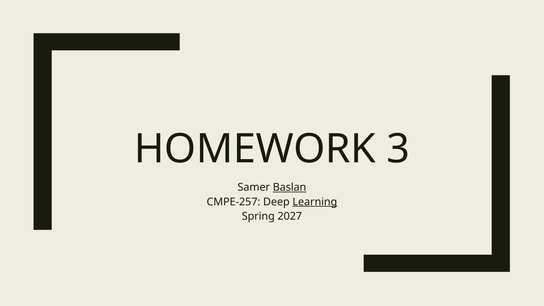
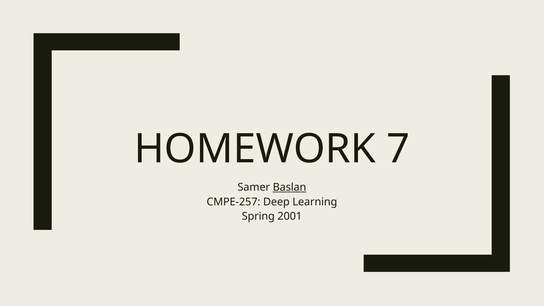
3: 3 -> 7 (398, 149)
Learning underline: present -> none (315, 202)
2027: 2027 -> 2001 (290, 216)
